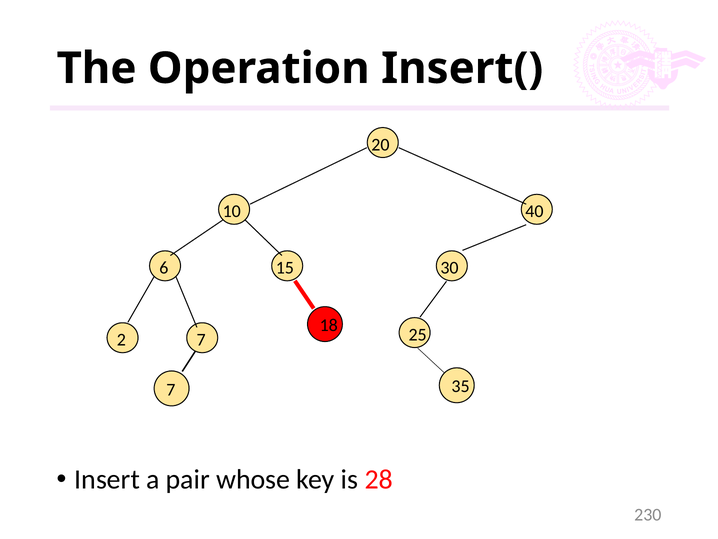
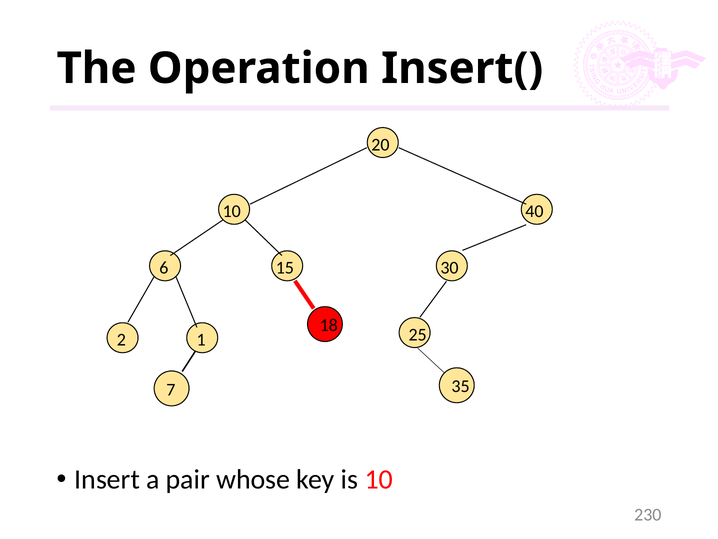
2 7: 7 -> 1 (201, 340)
is 28: 28 -> 10 (379, 479)
